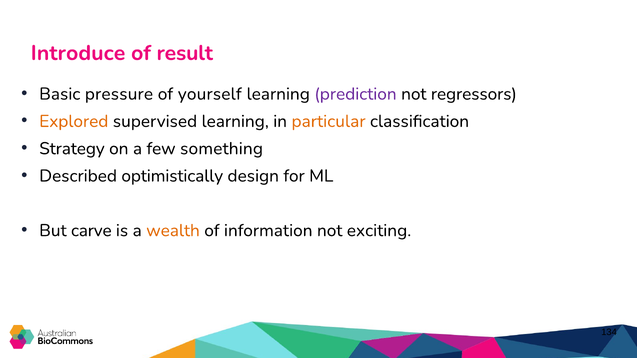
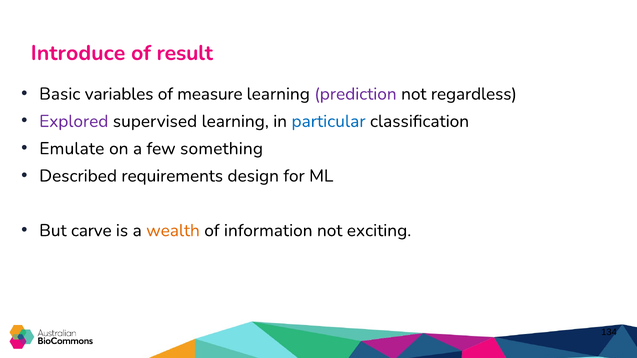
pressure: pressure -> variables (119, 94)
yourself: yourself -> measure (210, 94)
regressors: regressors -> regardless (474, 94)
Explored colour: orange -> purple (74, 121)
particular colour: orange -> blue (329, 121)
Strategy: Strategy -> Emulate (72, 149)
optimistically: optimistically -> requirements (172, 176)
